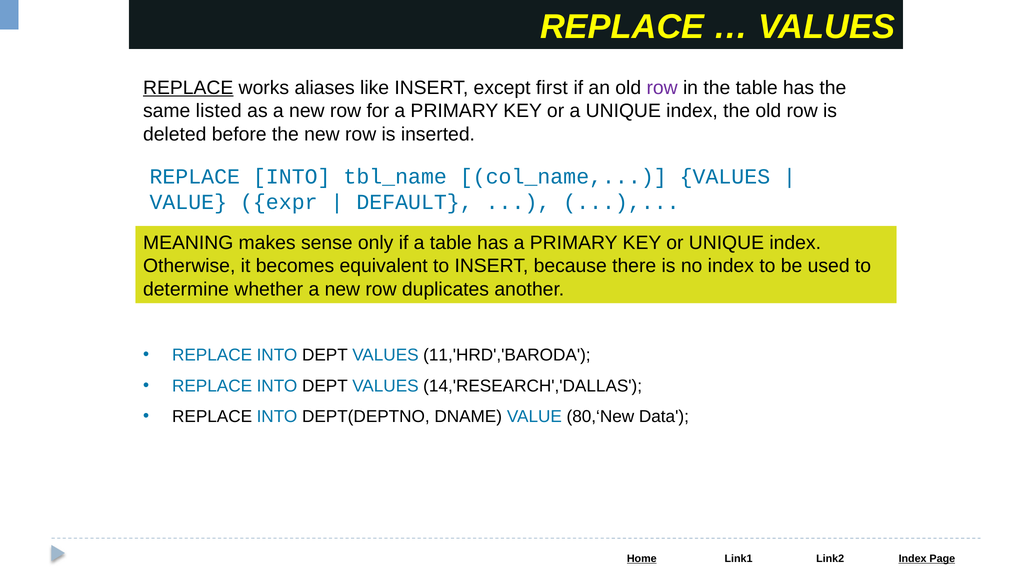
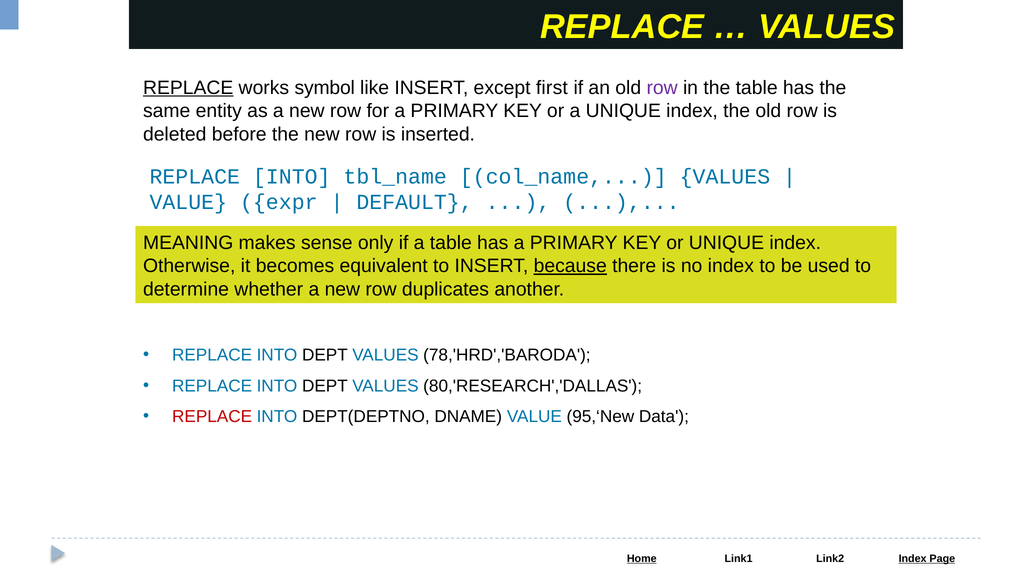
aliases: aliases -> symbol (325, 88)
listed: listed -> entity (219, 111)
because underline: none -> present (570, 266)
11,'HRD','BARODA: 11,'HRD','BARODA -> 78,'HRD','BARODA (507, 355)
14,'RESEARCH','DALLAS: 14,'RESEARCH','DALLAS -> 80,'RESEARCH','DALLAS (533, 385)
REPLACE colour: black -> red (212, 416)
80,‘New: 80,‘New -> 95,‘New (600, 416)
